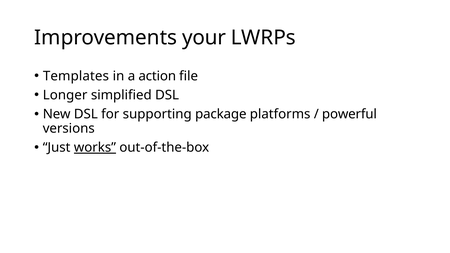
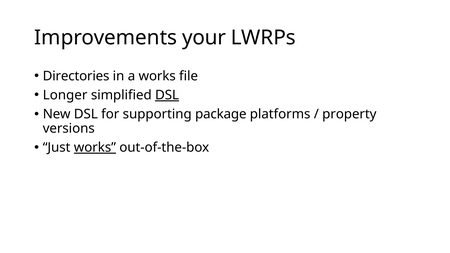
Templates: Templates -> Directories (76, 76)
a action: action -> works (157, 76)
DSL underline: none -> present (167, 95)
powerful: powerful -> property (349, 114)
